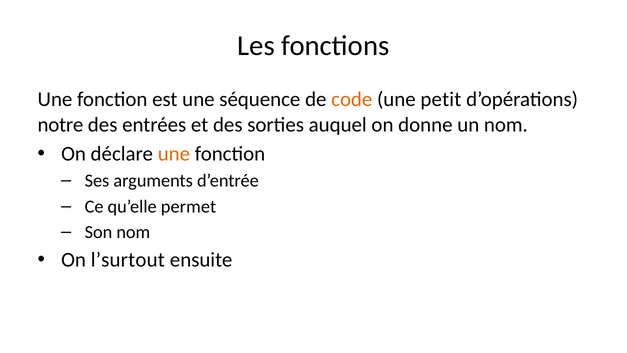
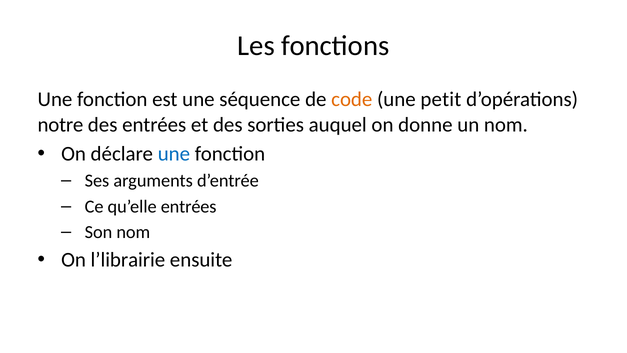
une colour: orange -> blue (174, 154)
qu’elle permet: permet -> entrées (189, 206)
l’surtout: l’surtout -> l’librairie (128, 260)
